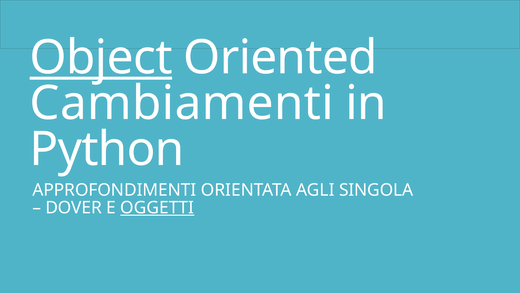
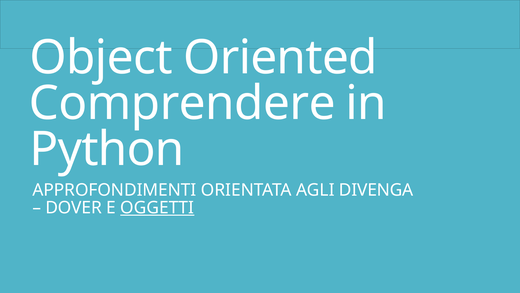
Object underline: present -> none (101, 57)
Cambiamenti: Cambiamenti -> Comprendere (182, 103)
SINGOLA: SINGOLA -> DIVENGA (376, 190)
